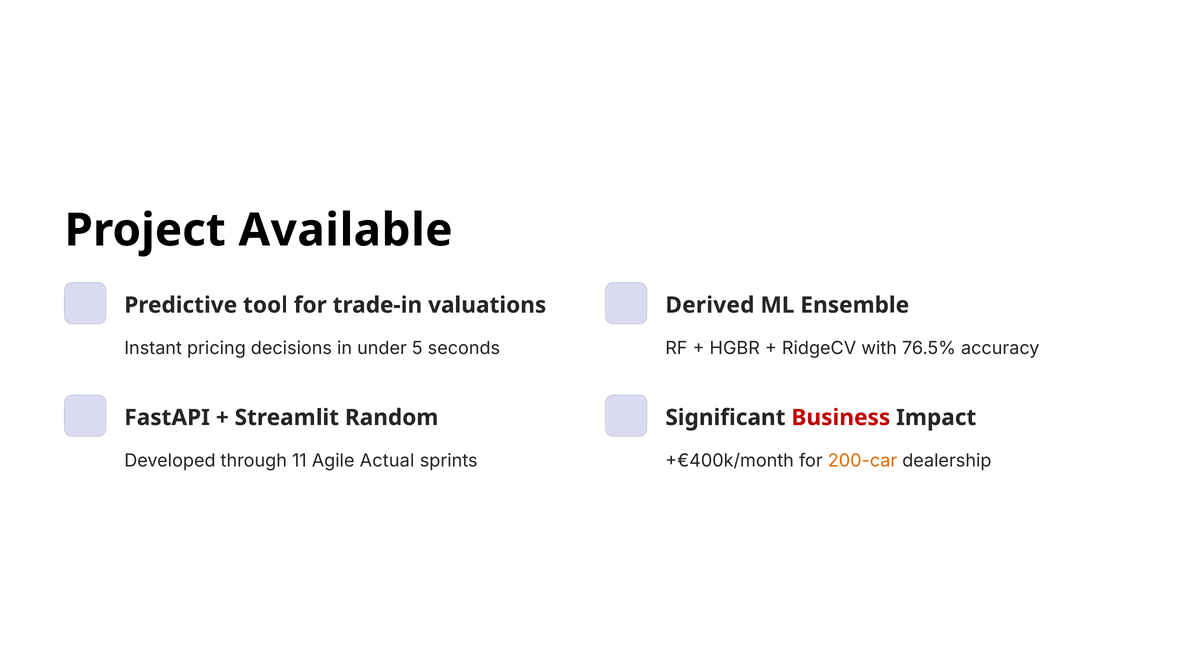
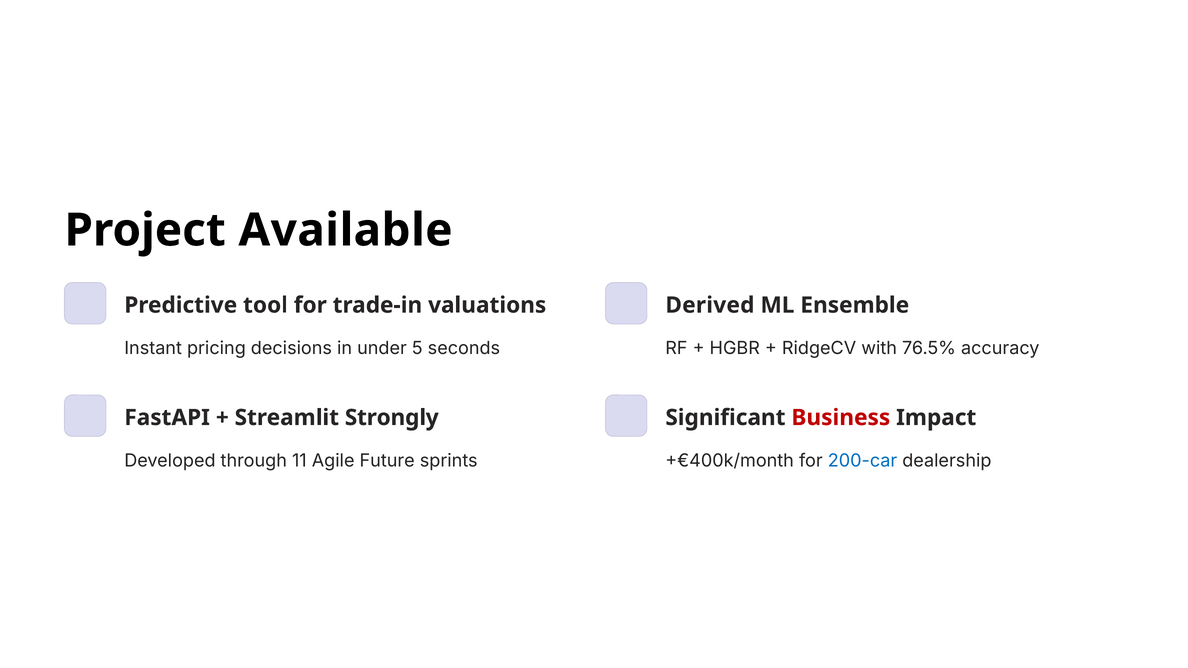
Random: Random -> Strongly (392, 418)
Actual: Actual -> Future (387, 461)
200-car colour: orange -> blue (863, 461)
